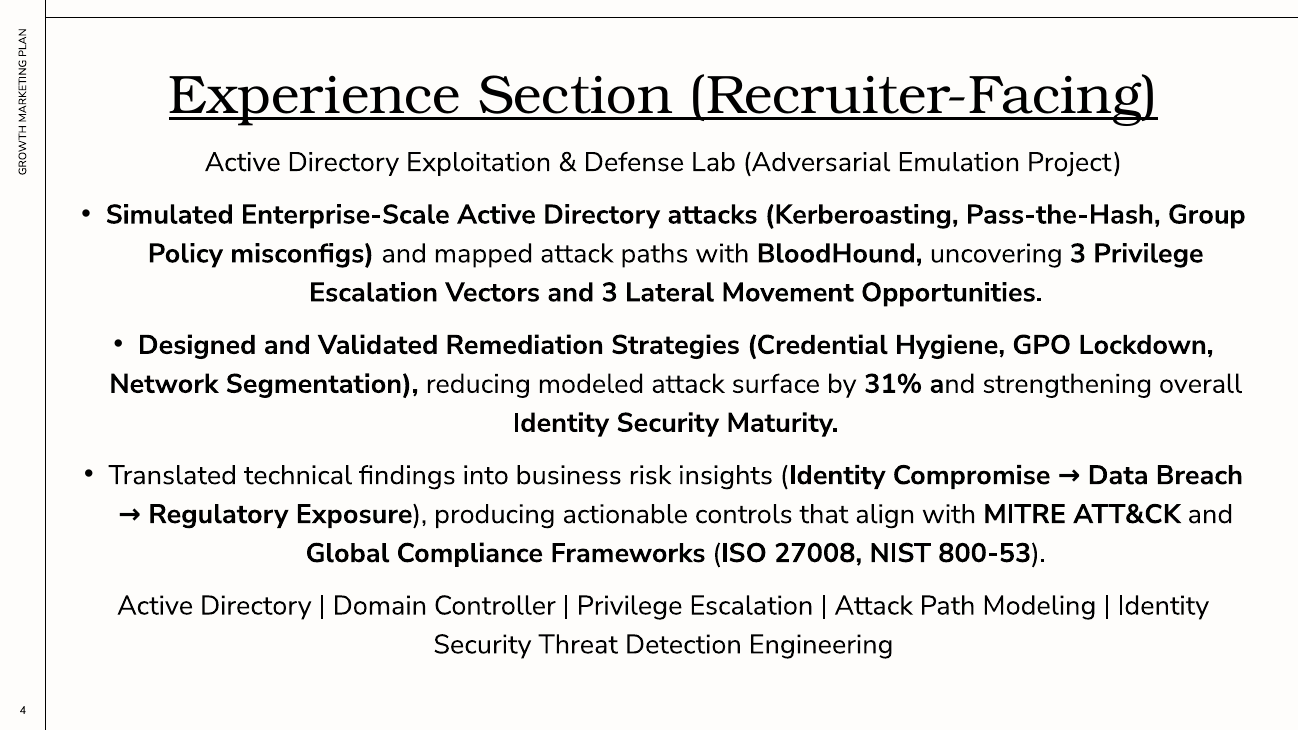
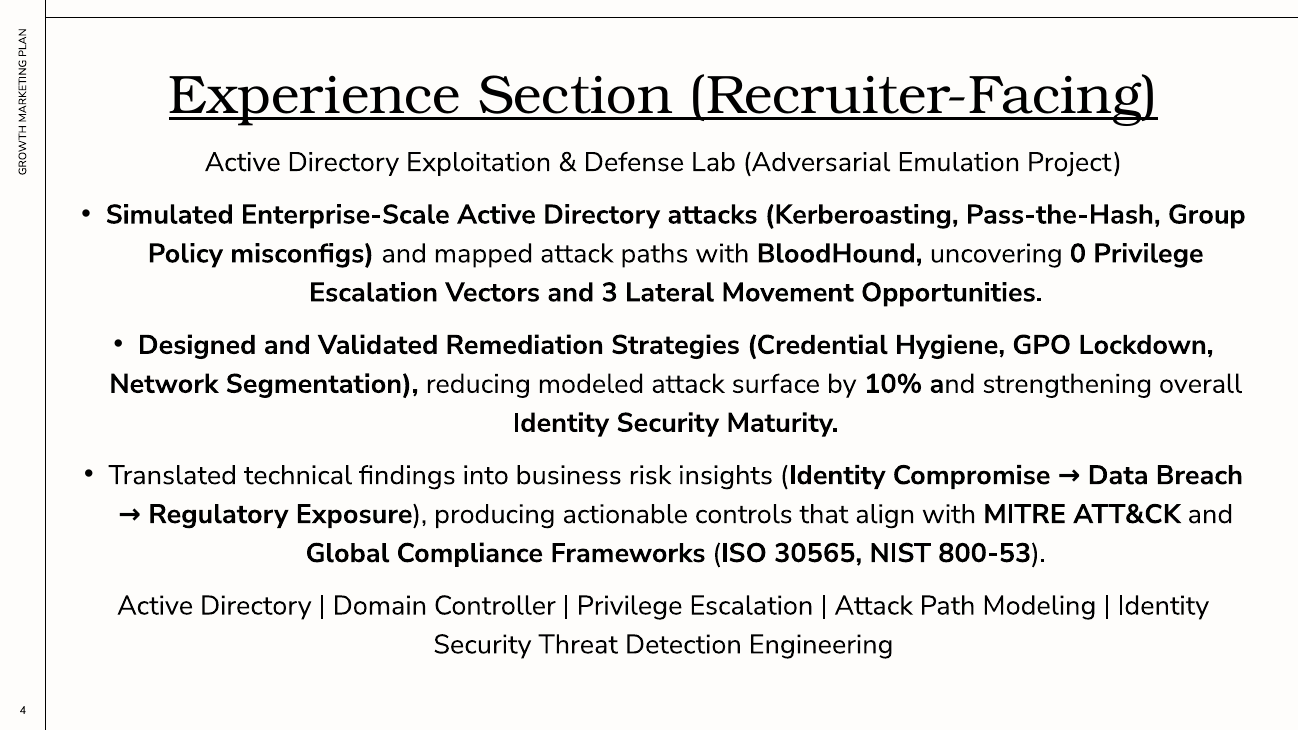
uncovering 3: 3 -> 0 (1078, 254)
31%: 31% -> 10% (893, 384)
27008: 27008 -> 30565 (818, 553)
